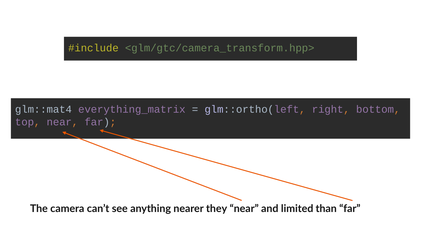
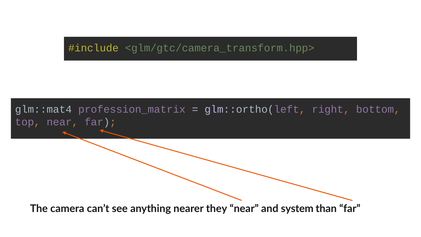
everything_matrix: everything_matrix -> profession_matrix (132, 109)
limited: limited -> system (297, 209)
